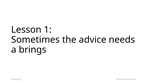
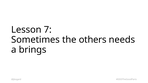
1: 1 -> 7 (48, 30)
advice: advice -> others (93, 40)
